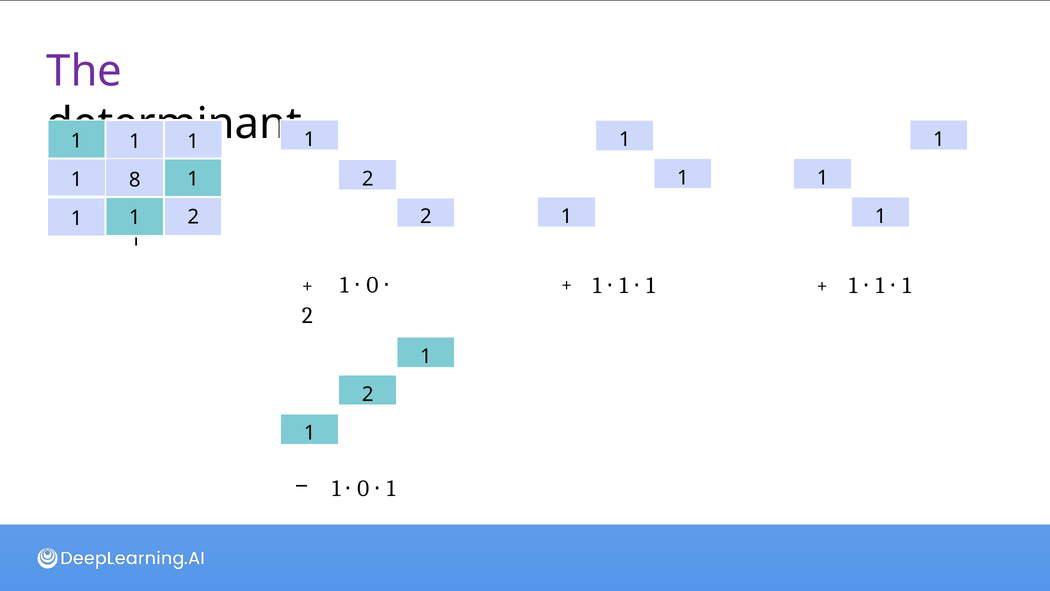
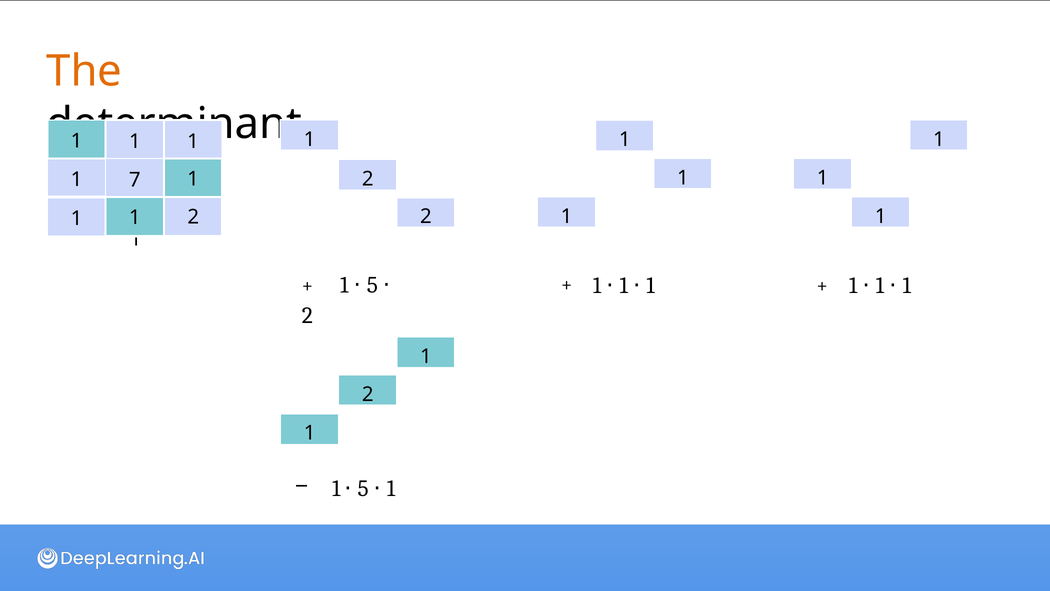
The colour: purple -> orange (84, 71)
8: 8 -> 7 (135, 180)
0: 0 -> 5 (372, 285)
0: 0 -> 5 (363, 488)
